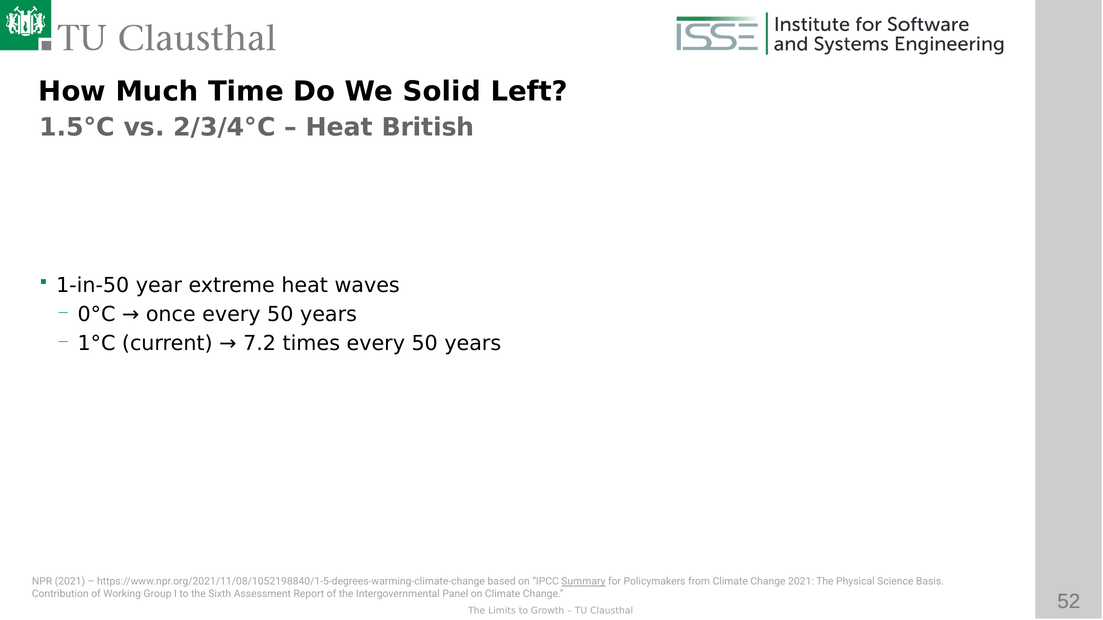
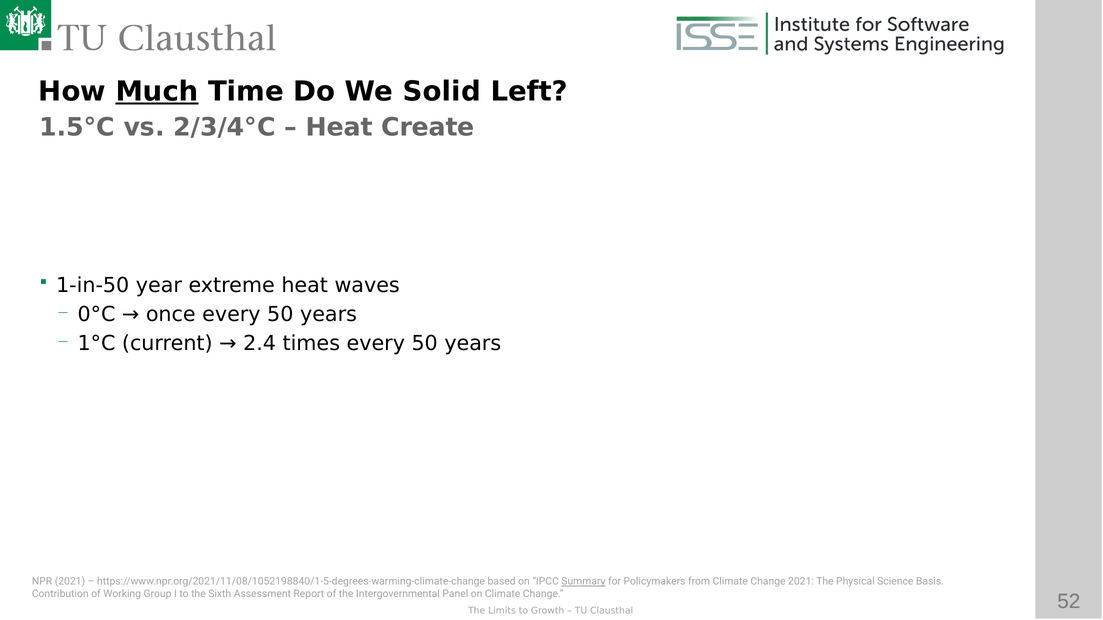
Much underline: none -> present (157, 92)
British: British -> Create (428, 128)
7.2: 7.2 -> 2.4 (260, 343)
